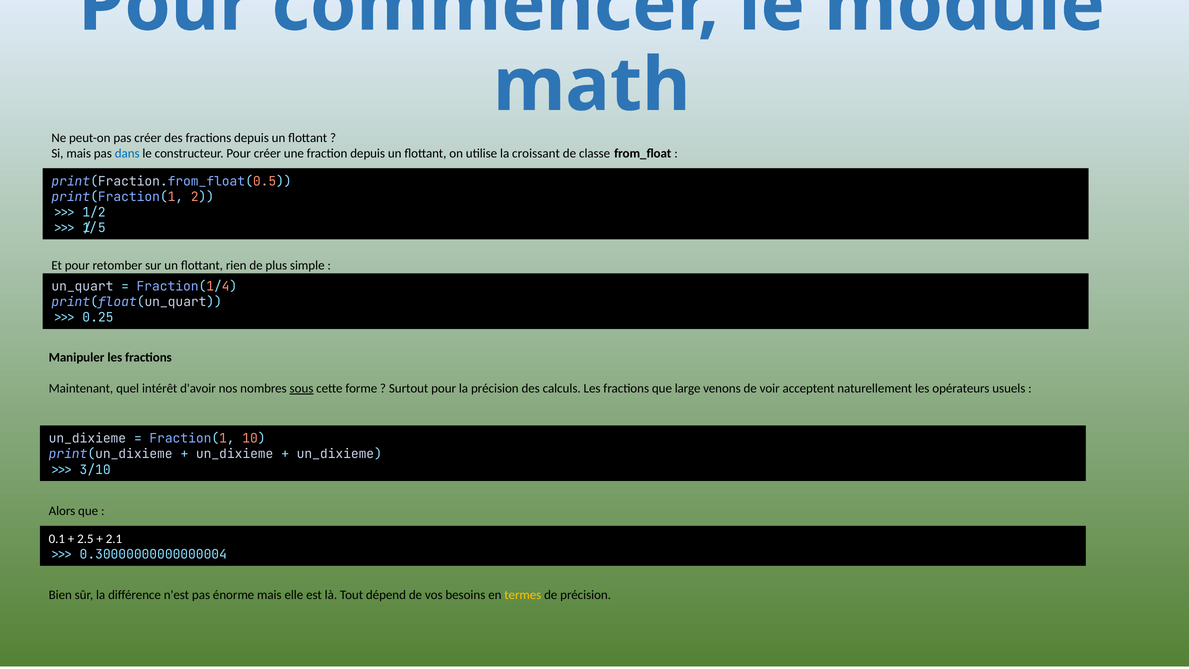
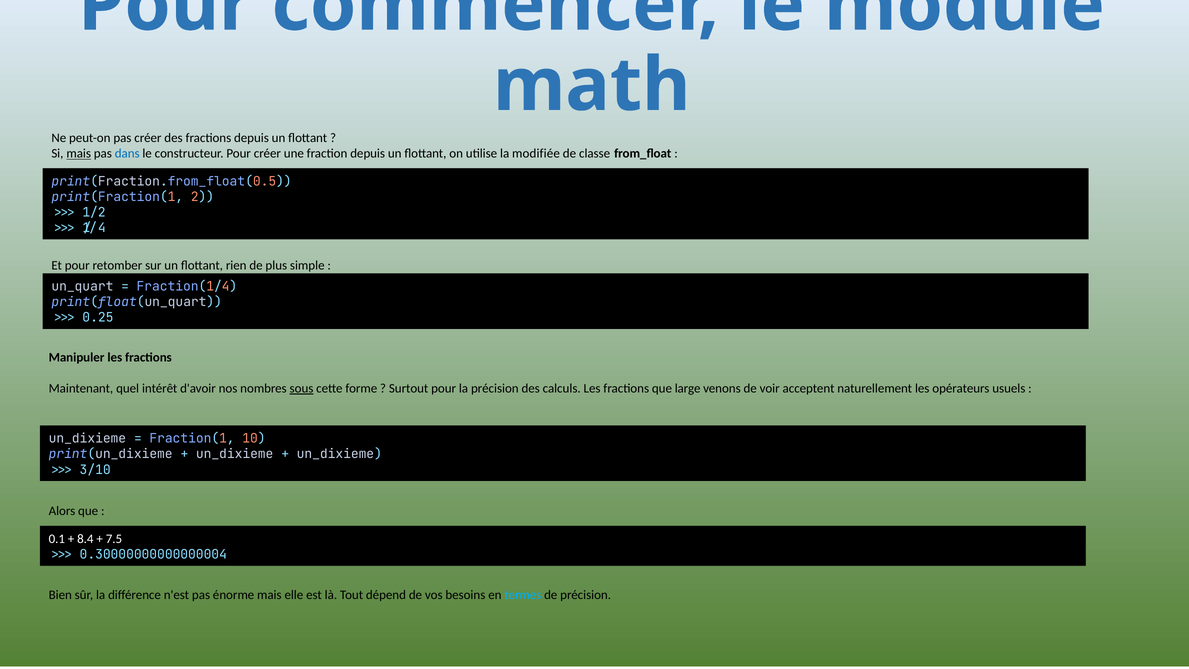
mais underline: none -> present (79, 154)
croissant: croissant -> modifiée (536, 154)
1/5: 1/5 -> 1/4 (94, 228)
2.5: 2.5 -> 8.4 (85, 539)
2.1: 2.1 -> 7.5 (114, 539)
termes colour: yellow -> light blue (523, 595)
